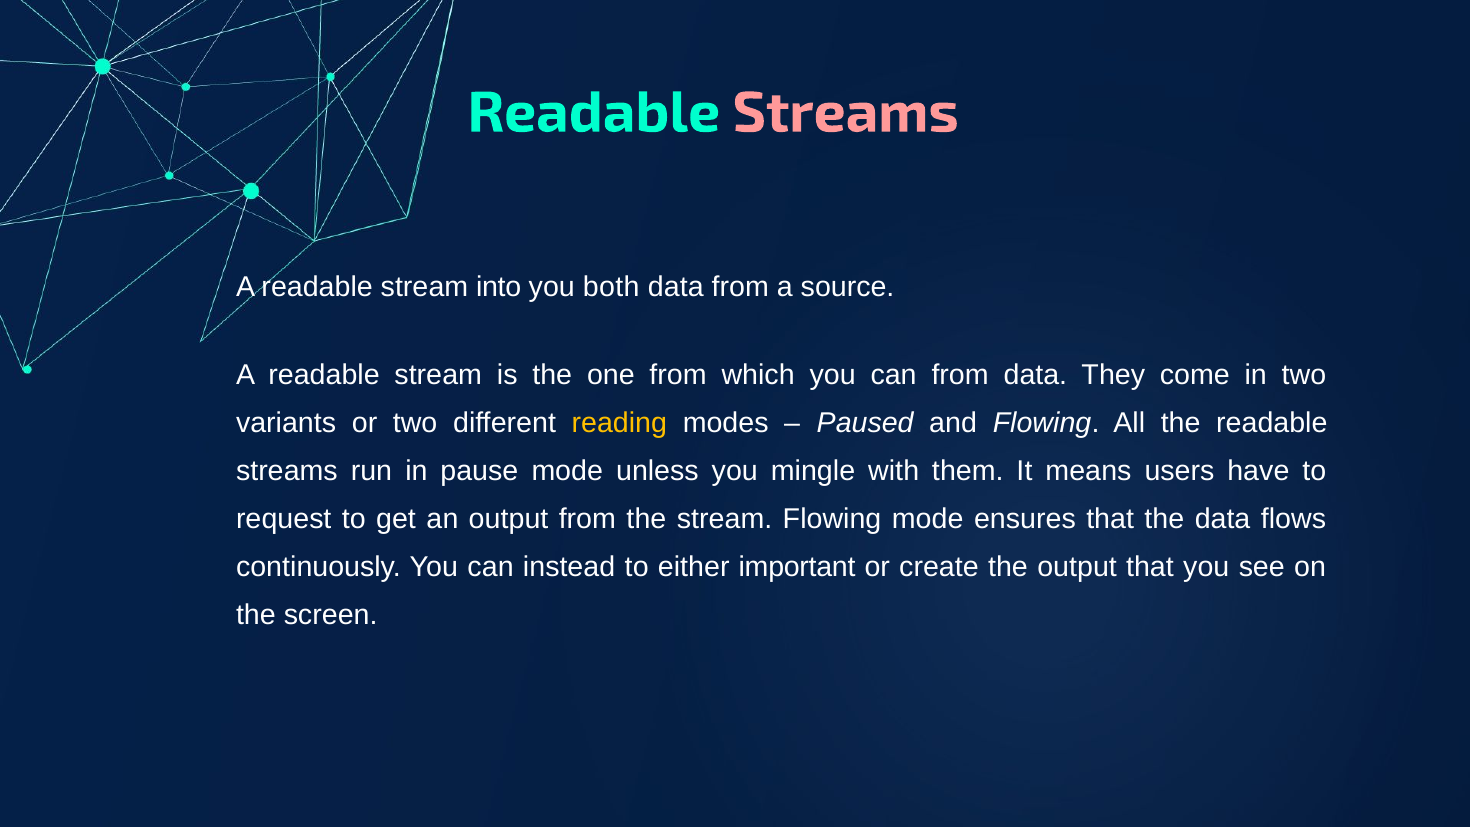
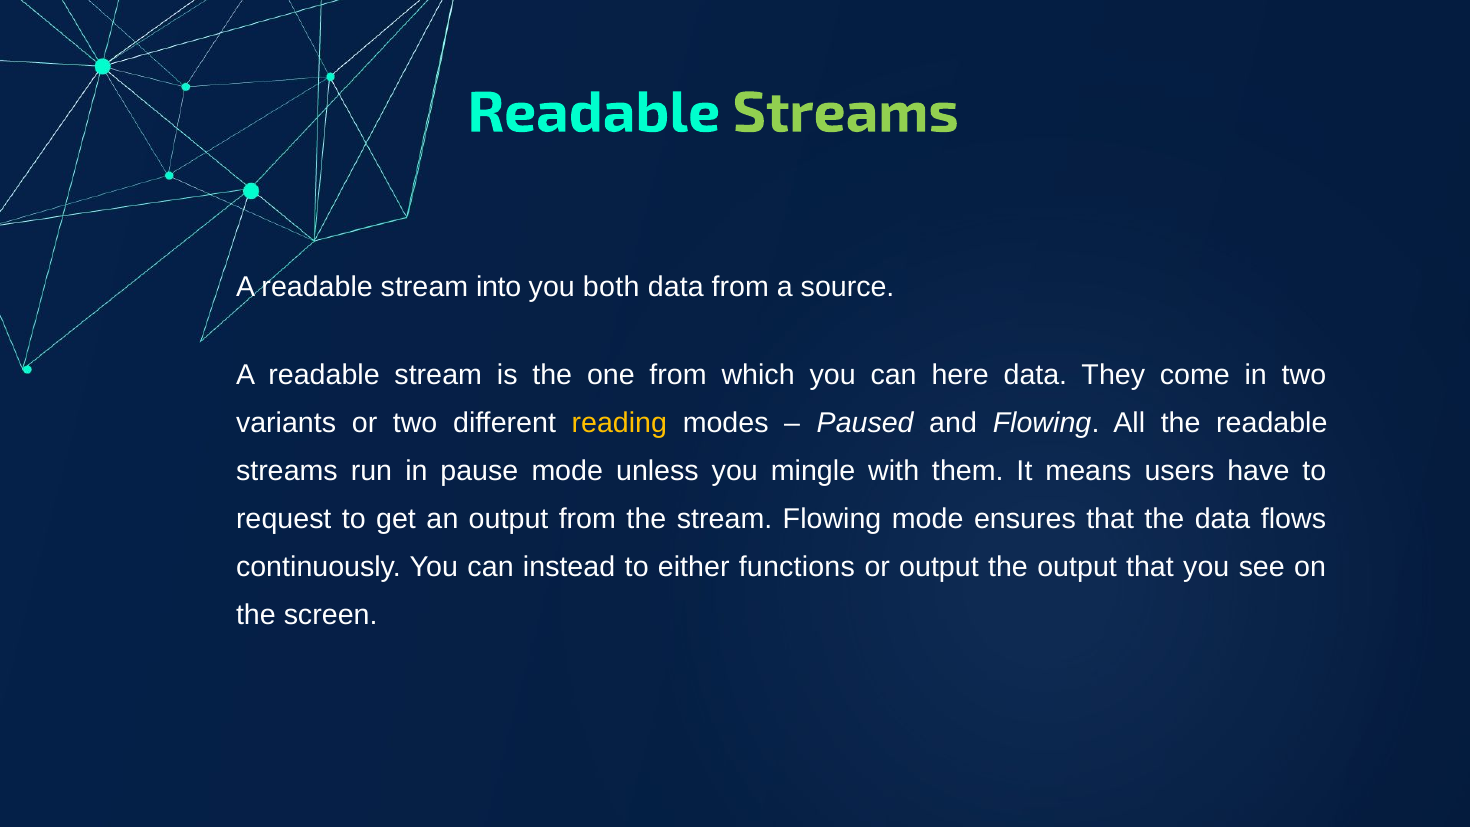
Streams colour: pink -> light green (846, 113)
can from: from -> here (960, 375)
important: important -> functions (797, 567)
or create: create -> output (939, 567)
